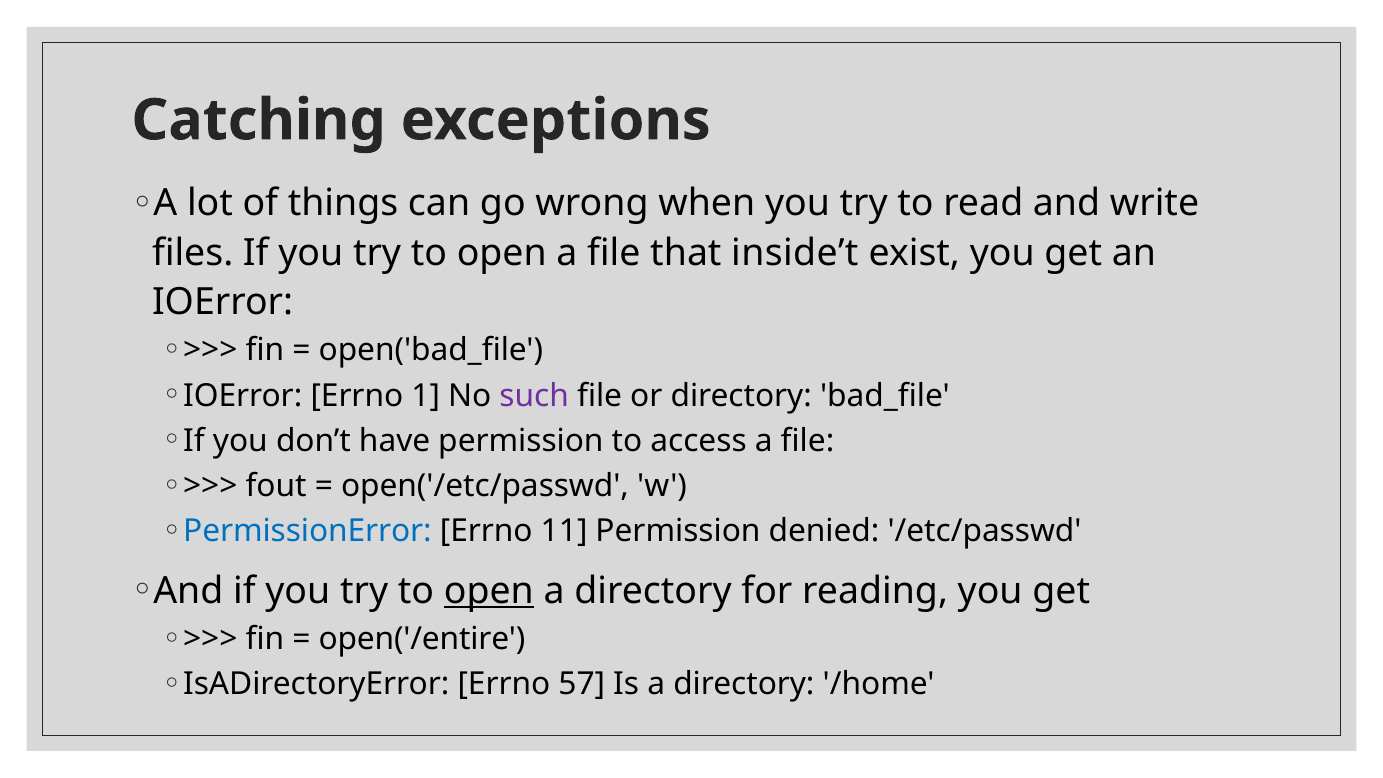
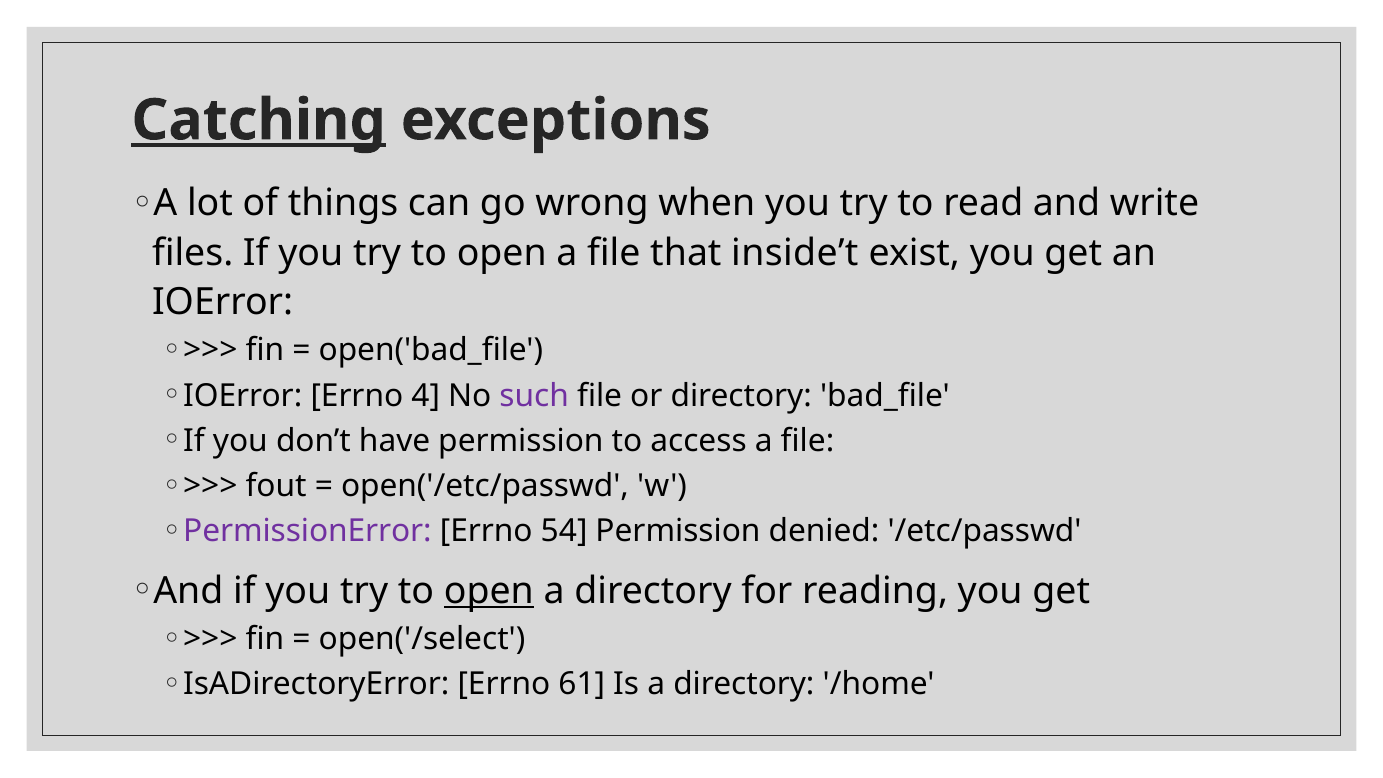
Catching underline: none -> present (259, 120)
1: 1 -> 4 (426, 396)
PermissionError colour: blue -> purple (307, 531)
11: 11 -> 54 (564, 531)
open('/entire: open('/entire -> open('/select (422, 639)
57: 57 -> 61 (582, 684)
